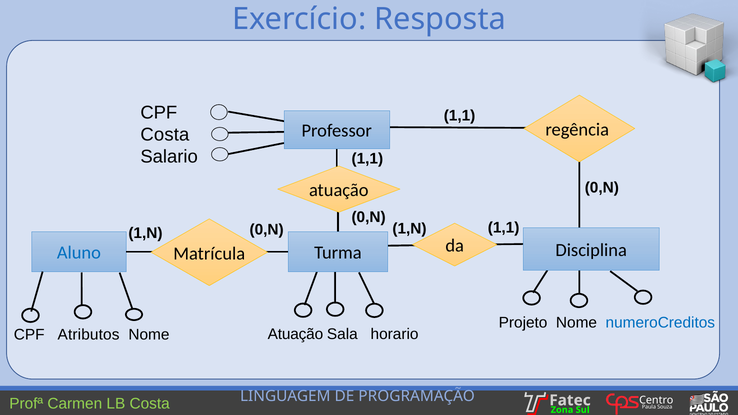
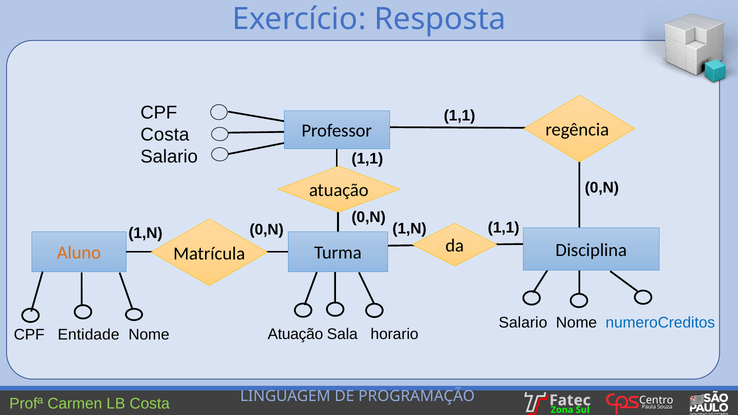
Aluno colour: blue -> orange (79, 253)
Projeto: Projeto -> Salario (523, 323)
Atributos: Atributos -> Entidade (89, 335)
